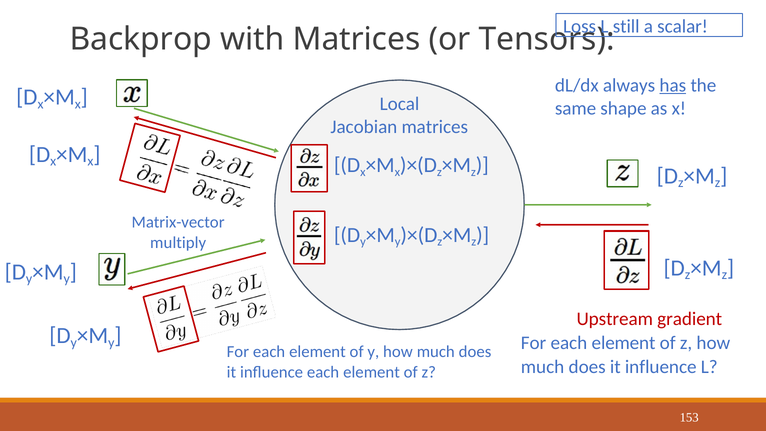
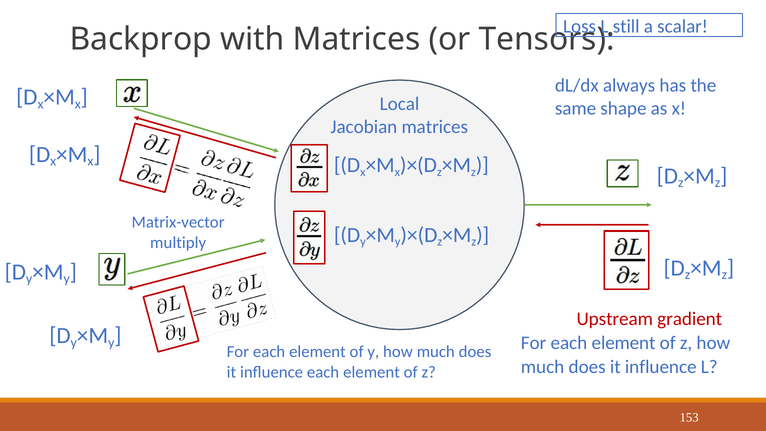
has underline: present -> none (673, 85)
